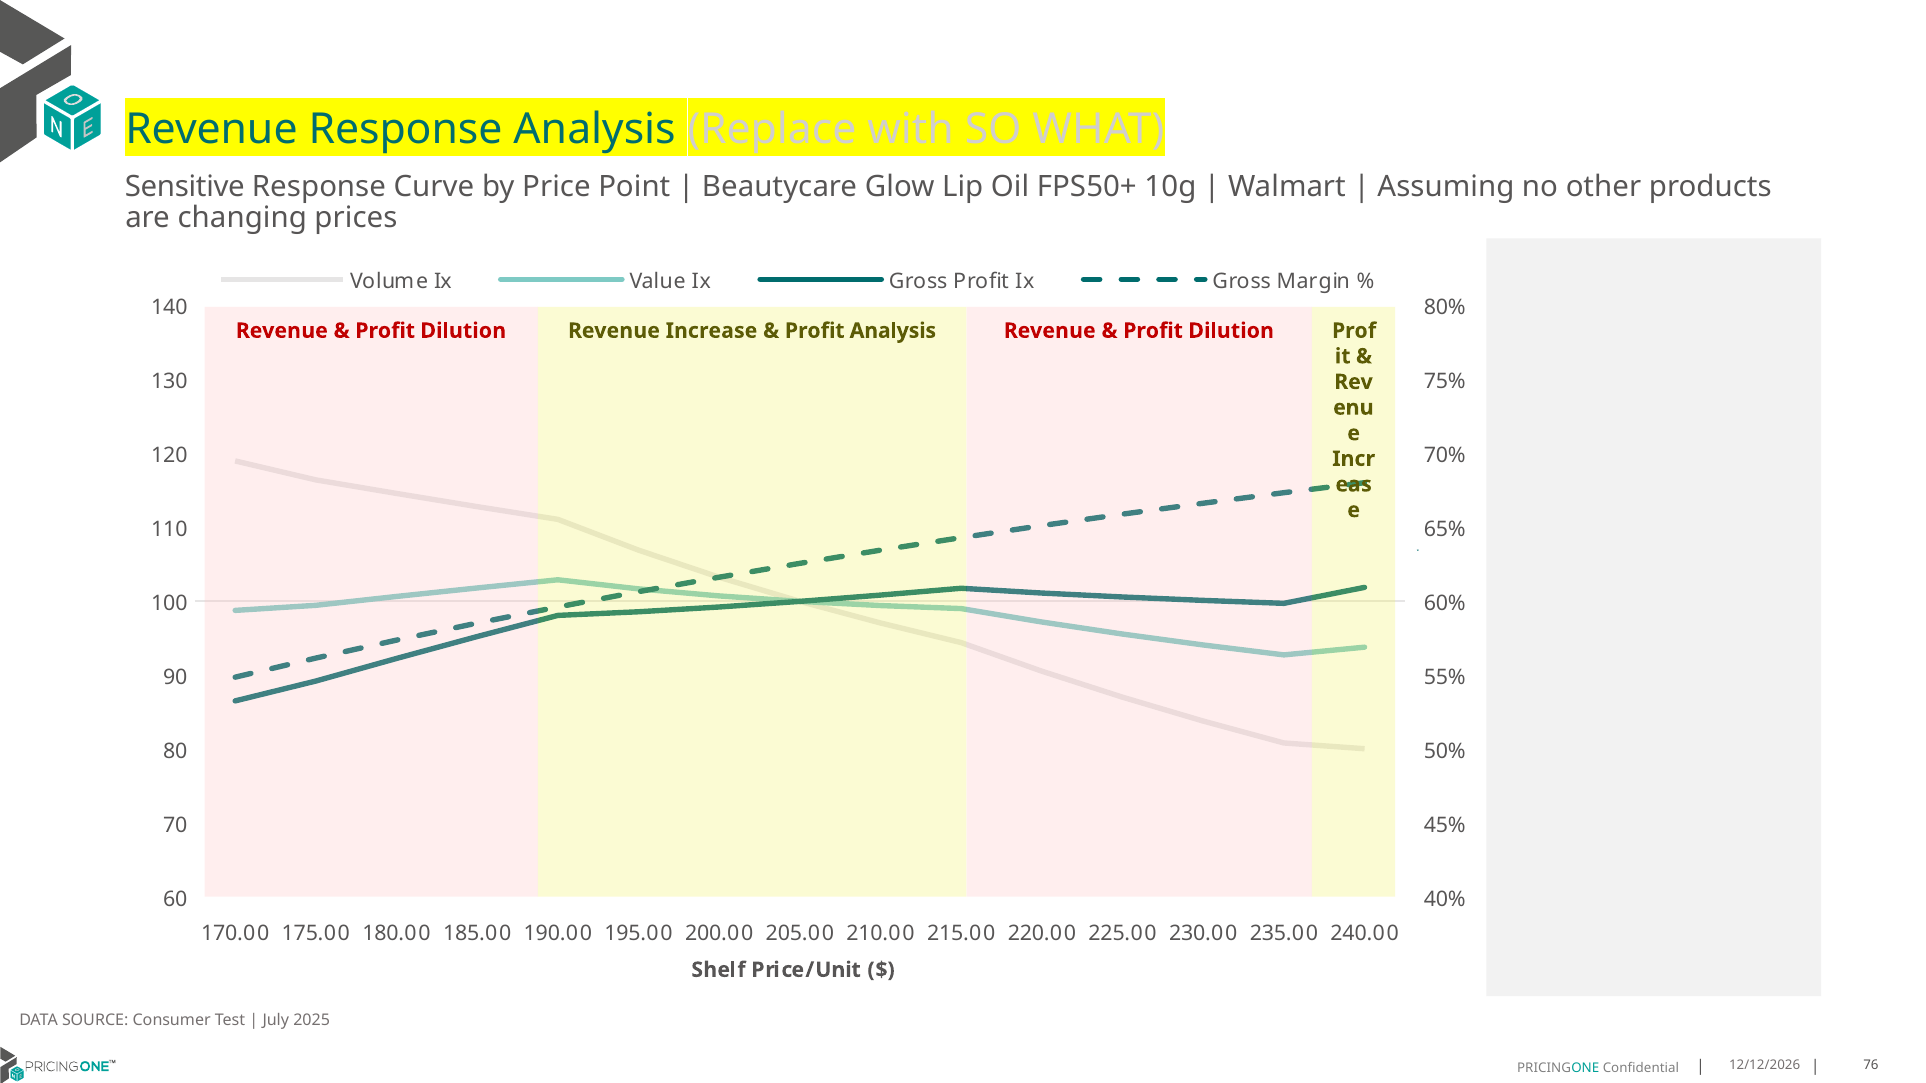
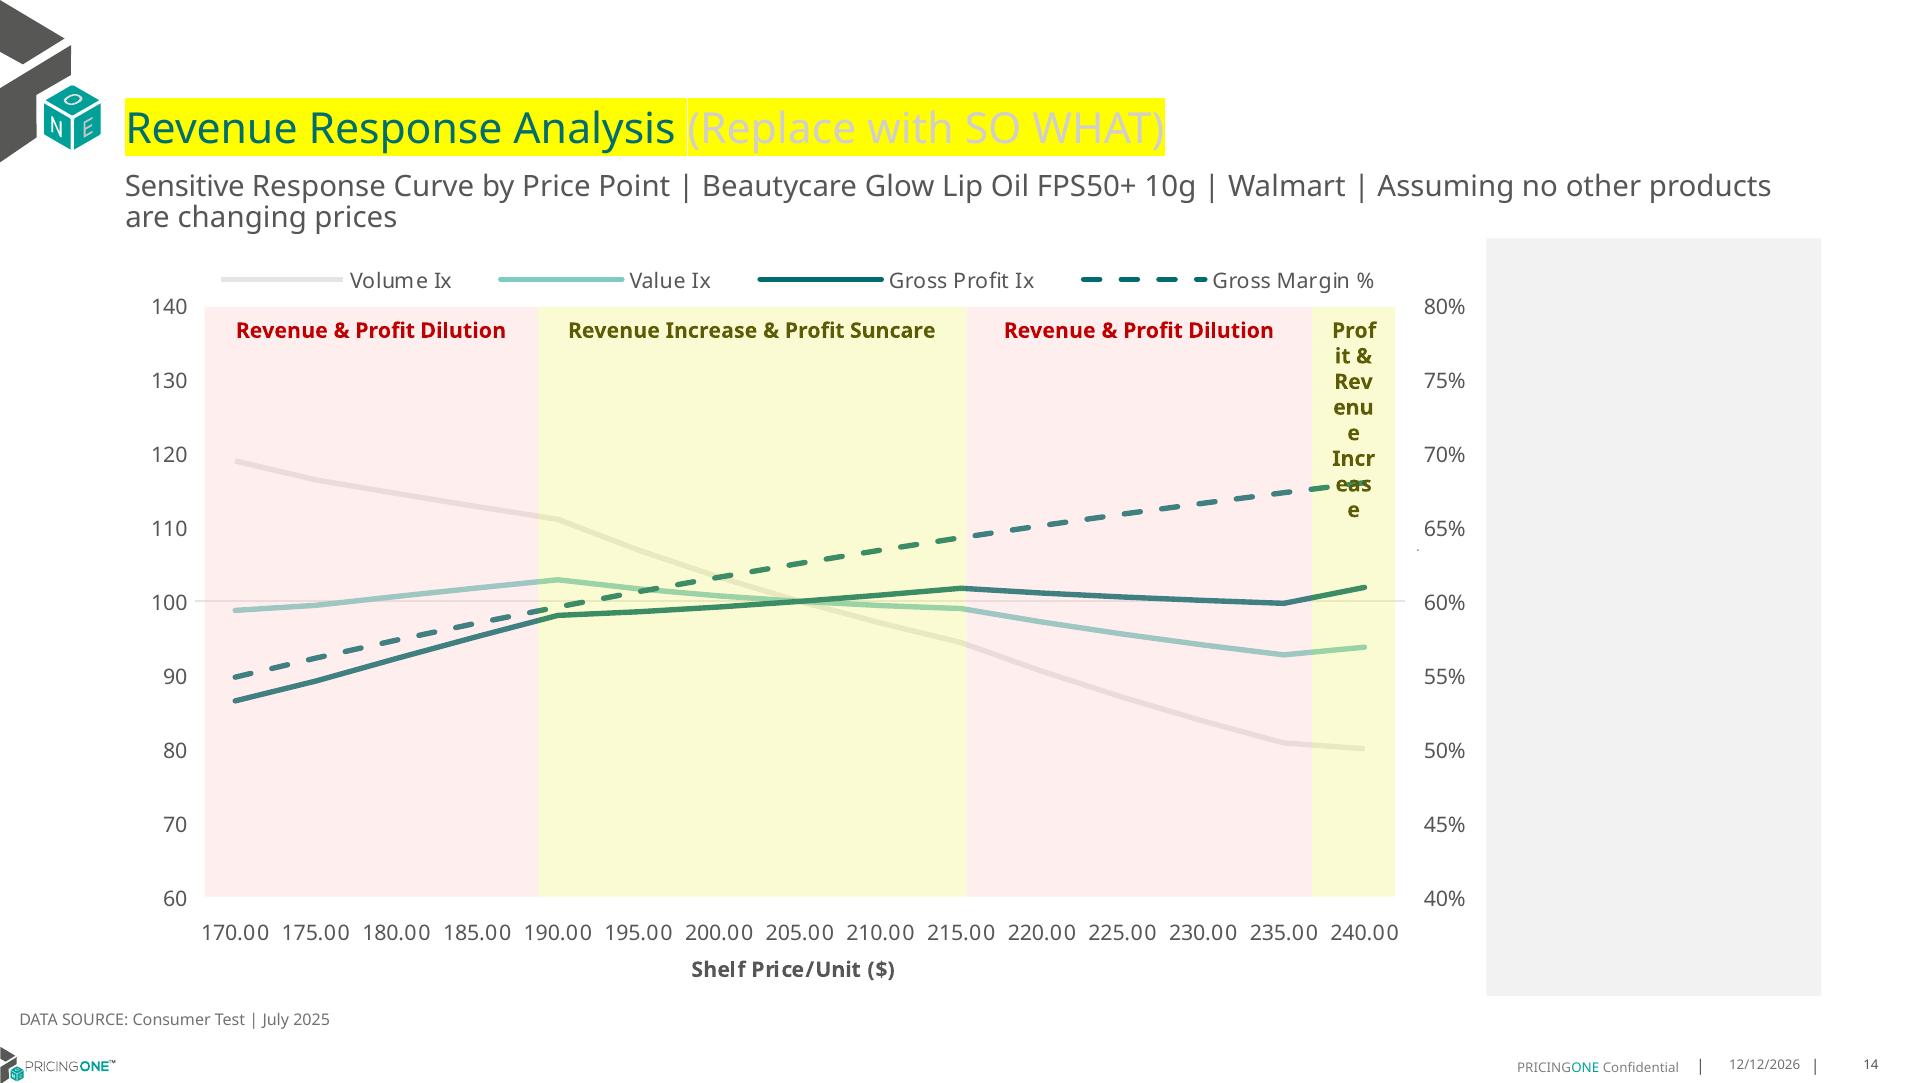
Profit Analysis: Analysis -> Suncare (893, 331)
76: 76 -> 14 (1871, 1065)
